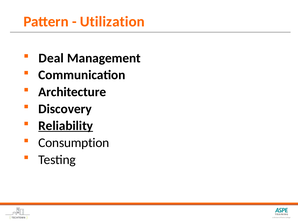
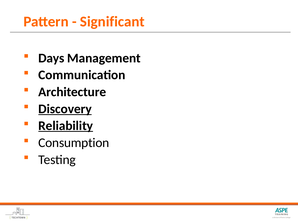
Utilization: Utilization -> Significant (112, 22)
Deal: Deal -> Days (51, 58)
Discovery underline: none -> present (65, 109)
